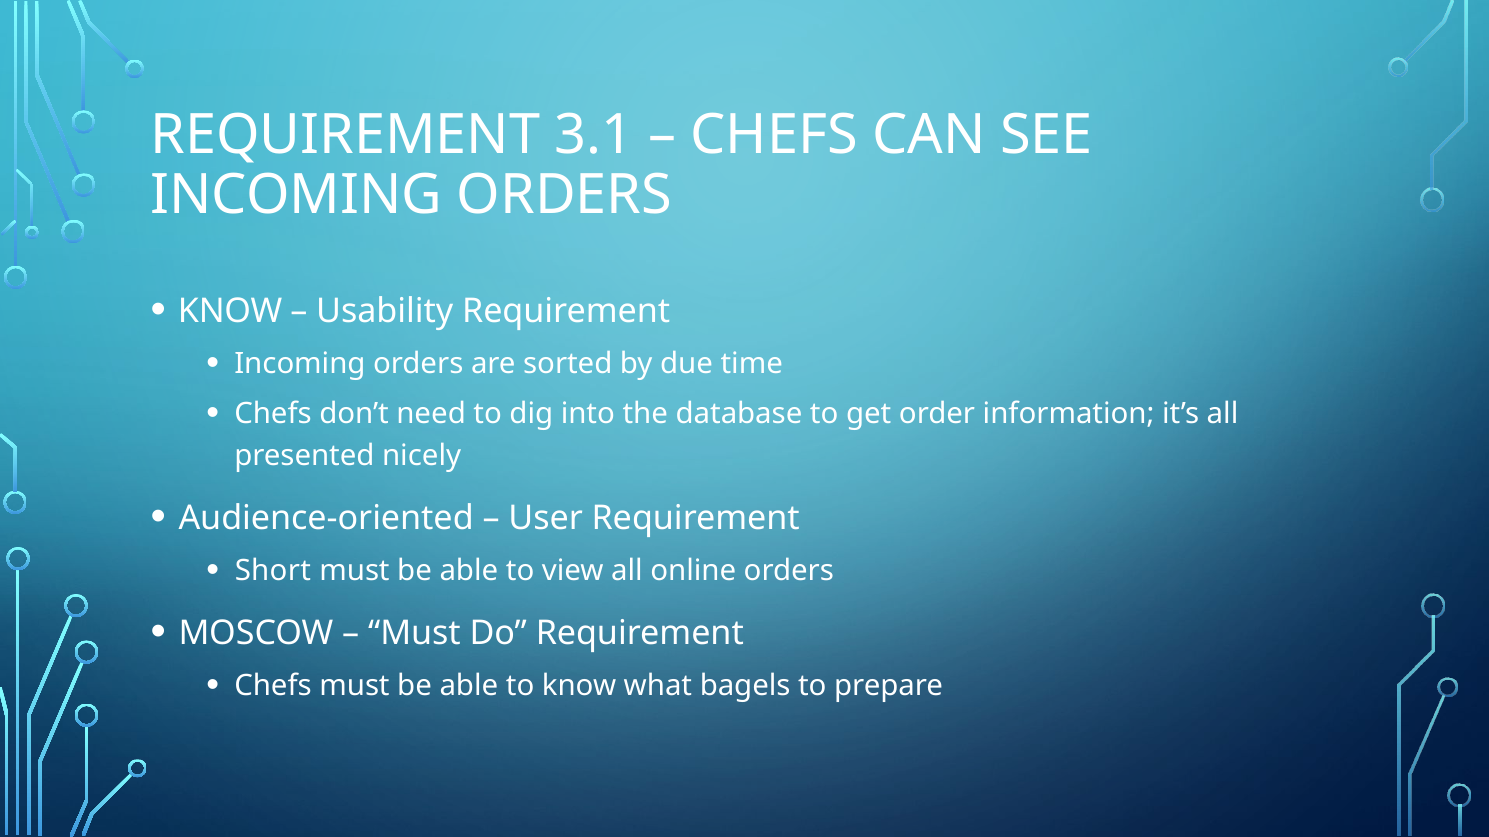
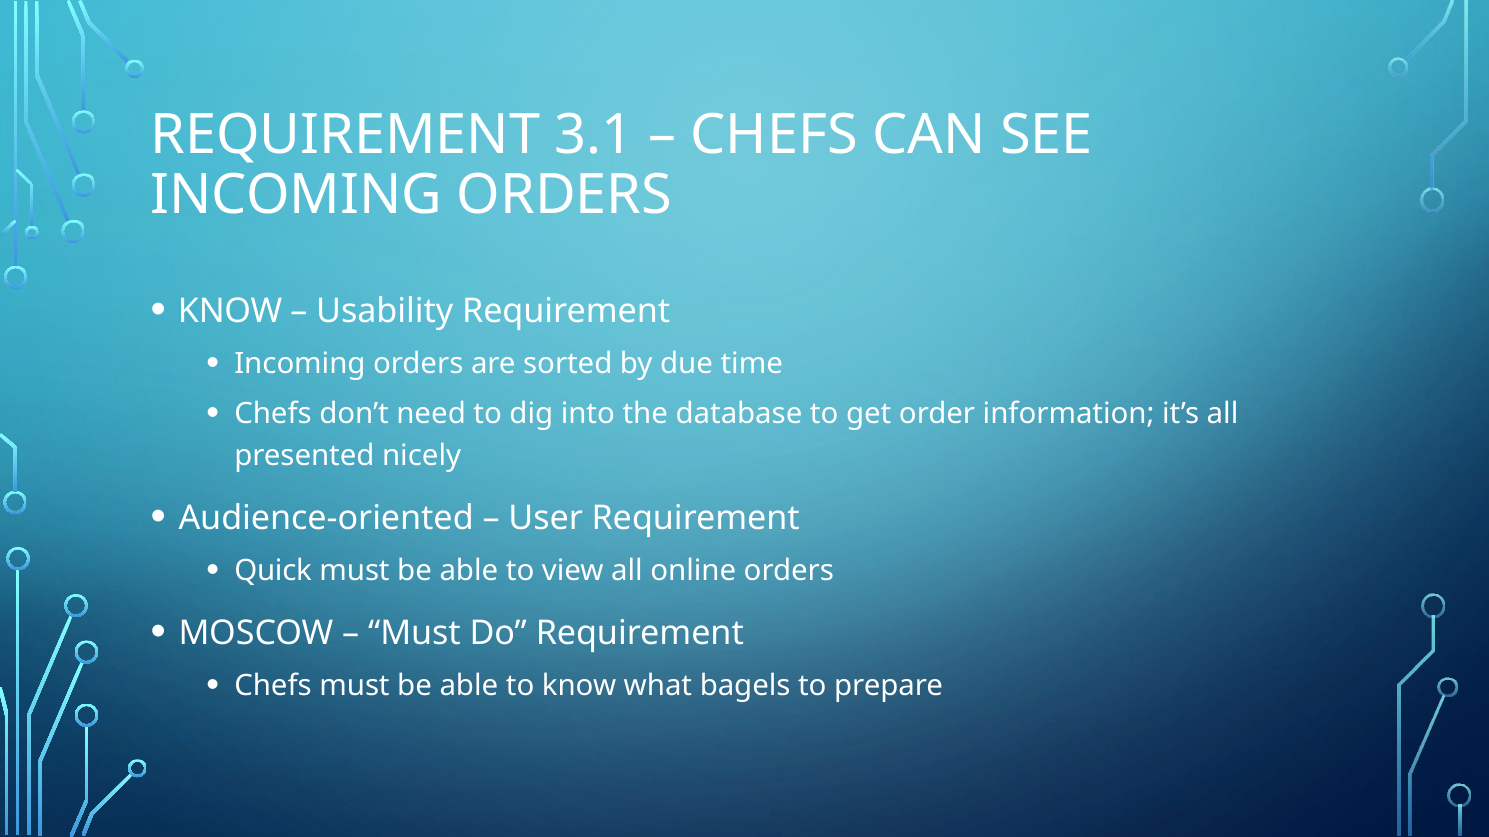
Short: Short -> Quick (273, 571)
